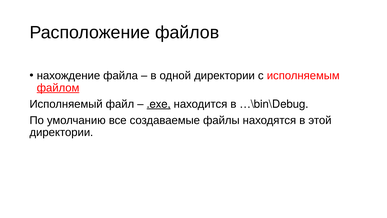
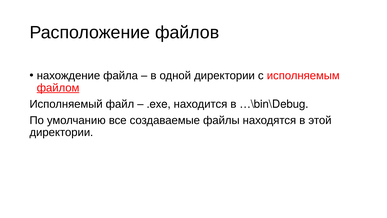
.exe underline: present -> none (159, 104)
